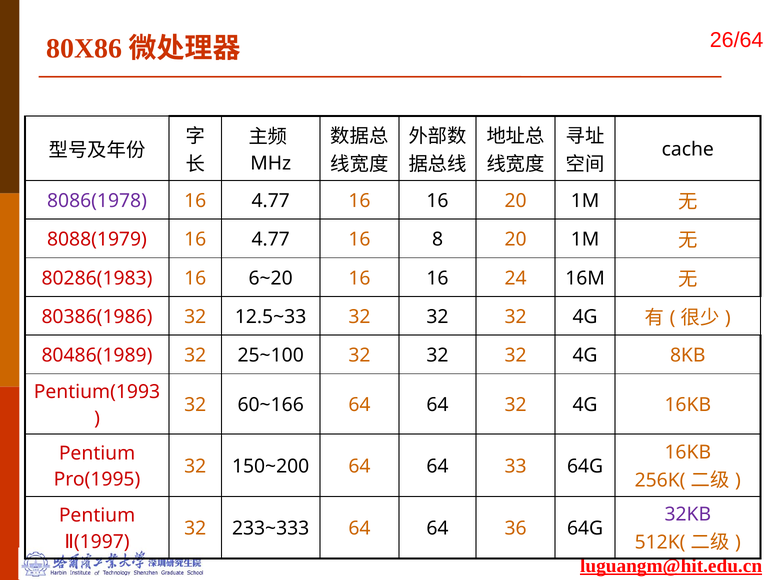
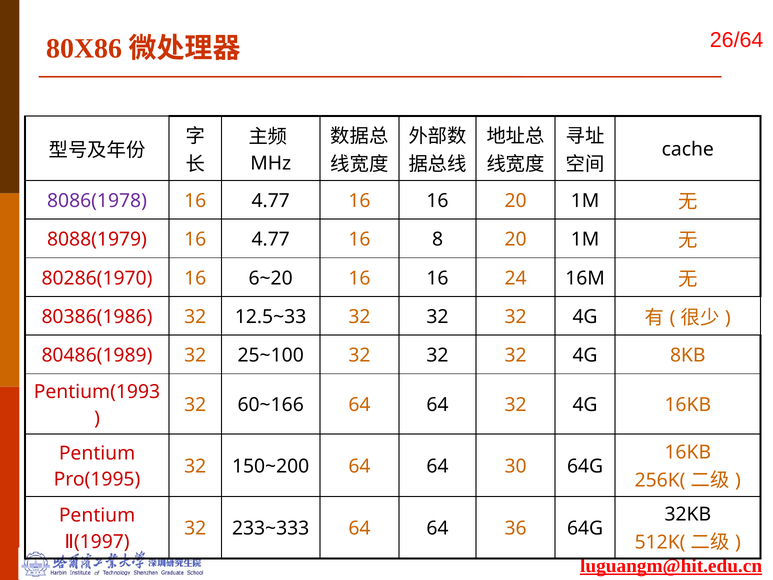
80286(1983: 80286(1983 -> 80286(1970 (97, 278)
33: 33 -> 30 (516, 466)
32KB colour: purple -> black (688, 514)
